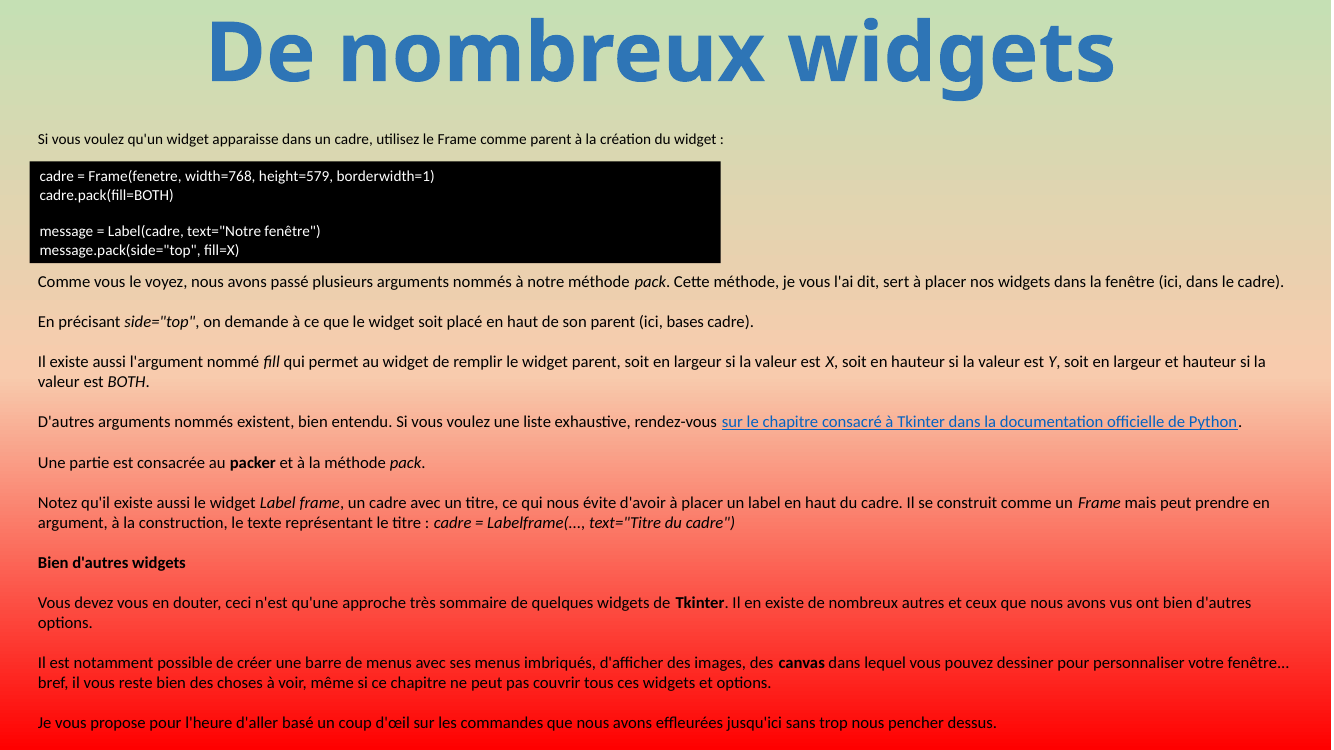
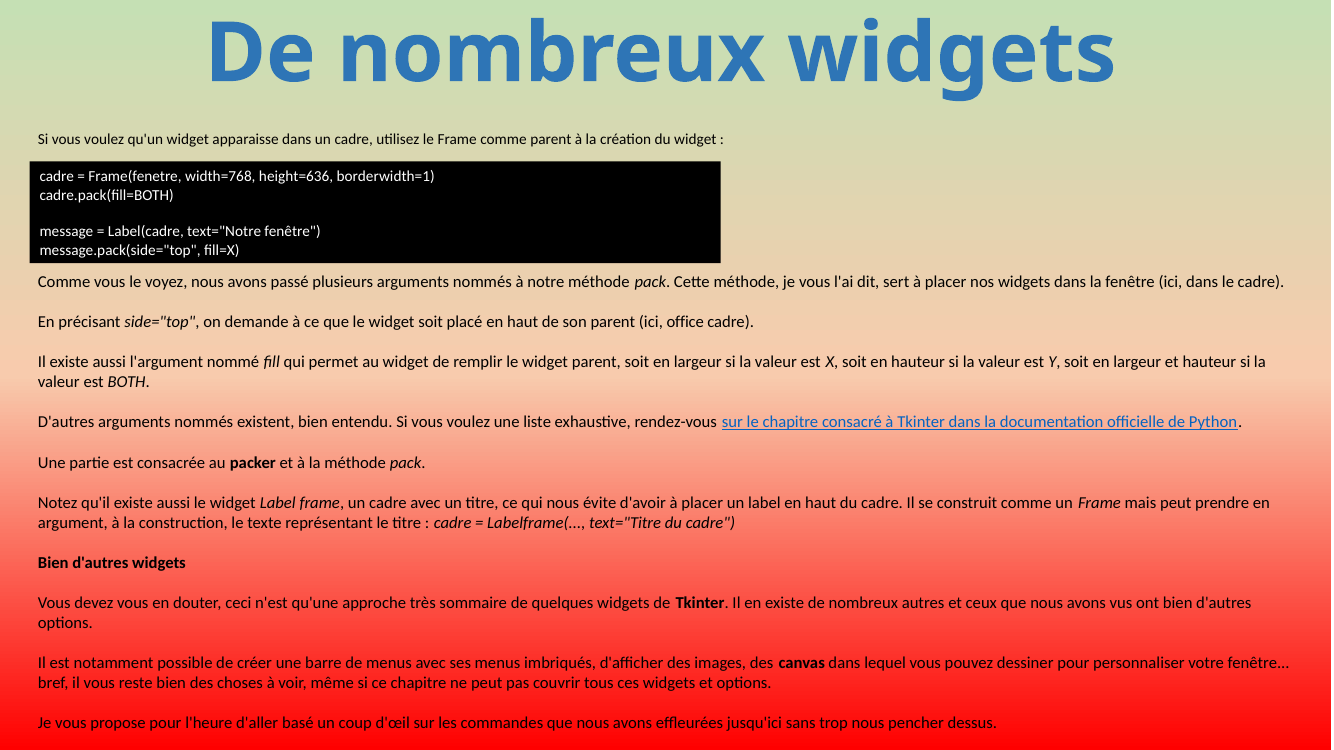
height=579: height=579 -> height=636 (296, 177)
bases: bases -> office (685, 322)
